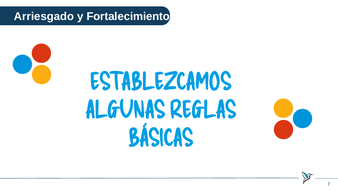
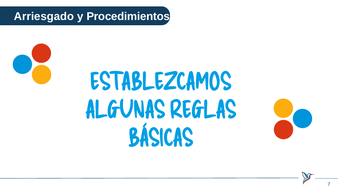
Fortalecimiento: Fortalecimiento -> Procedimientos (128, 17)
